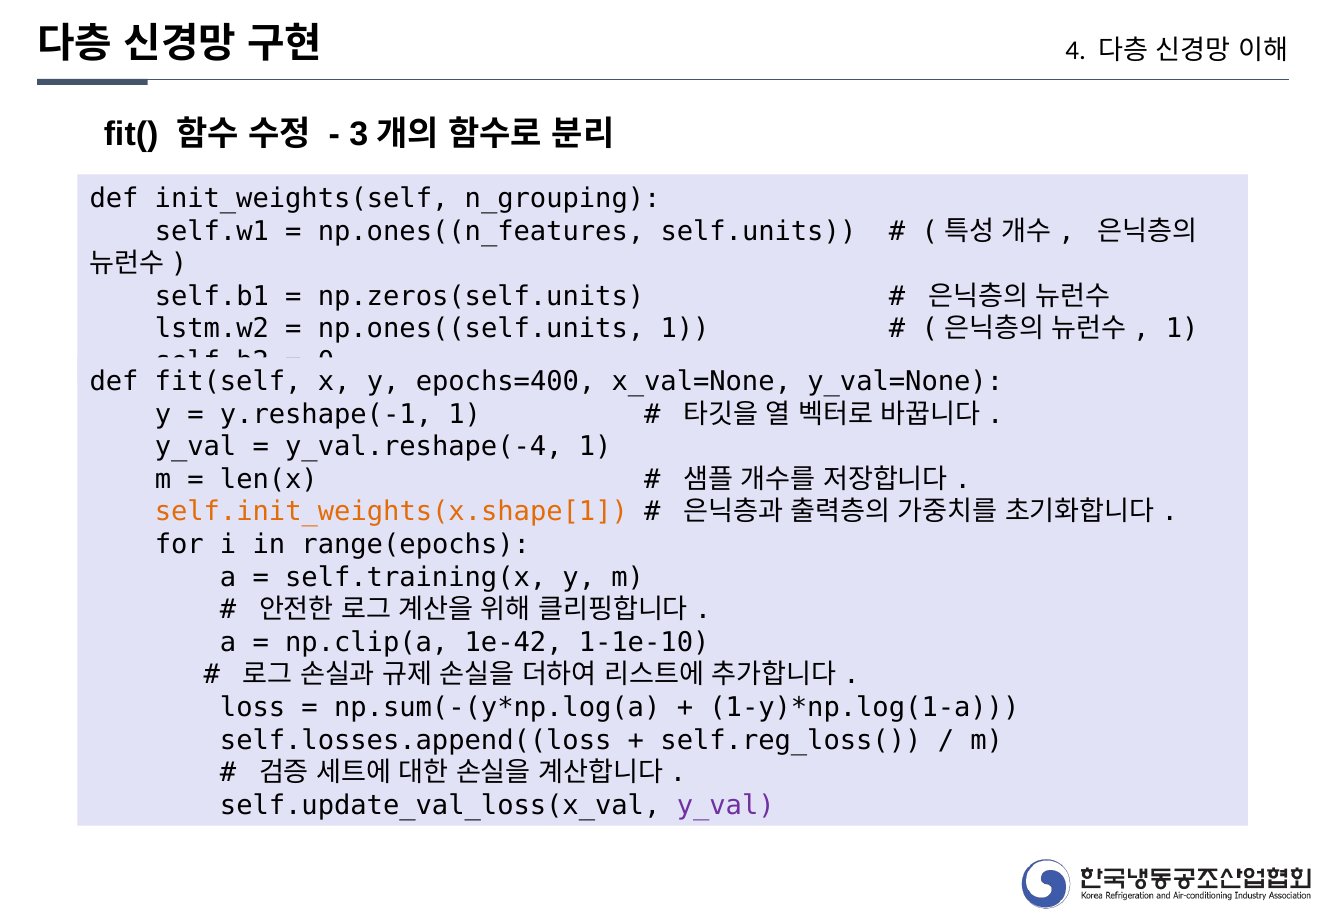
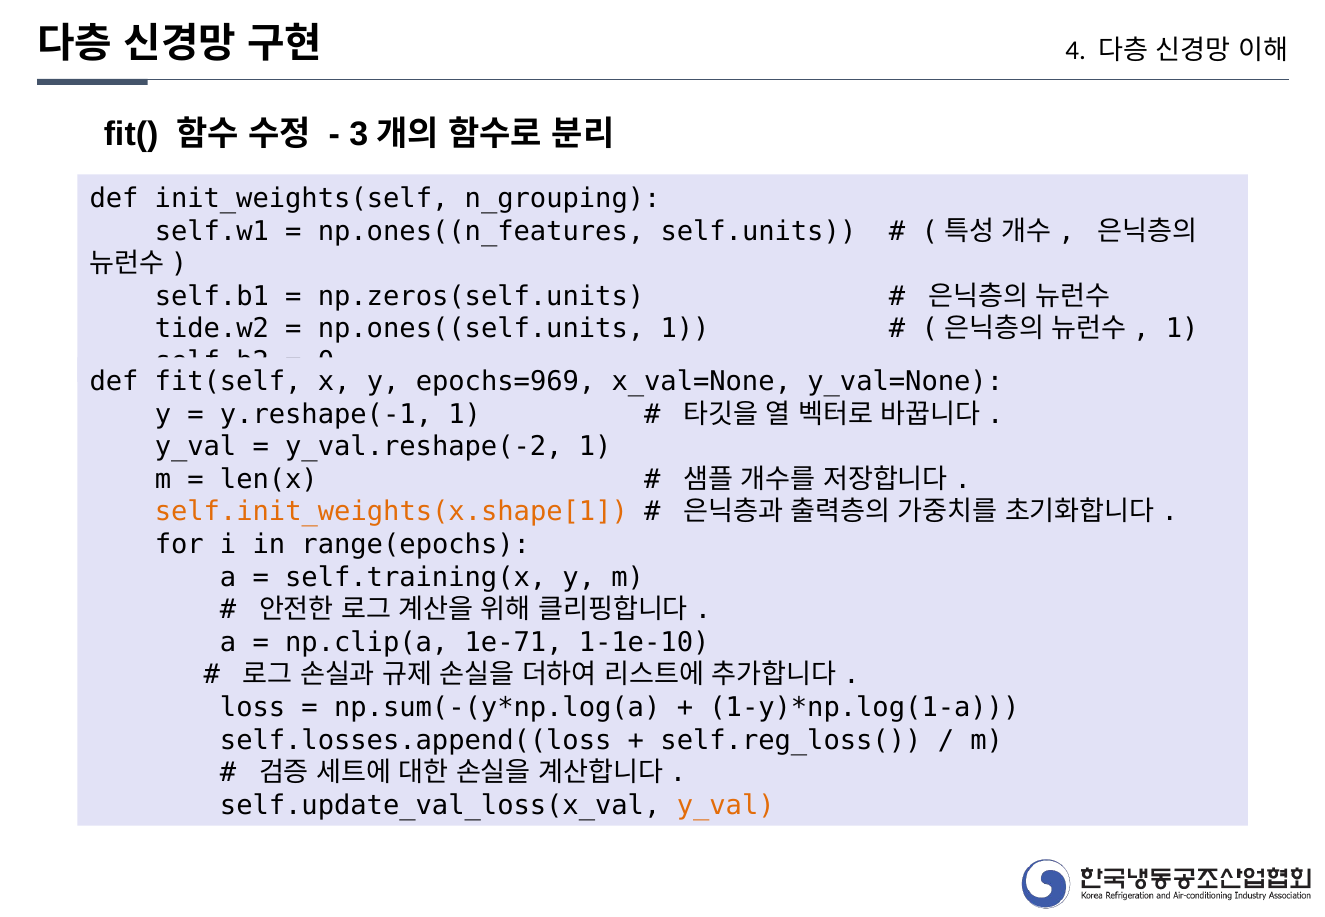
lstm.w2: lstm.w2 -> tide.w2 (212, 329)
epochs=400: epochs=400 -> epochs=969 (506, 382)
y_val.reshape(-4: y_val.reshape(-4 -> y_val.reshape(-2 (424, 447)
1e-42: 1e-42 -> 1e-71 (514, 642)
y_val colour: purple -> orange (726, 805)
